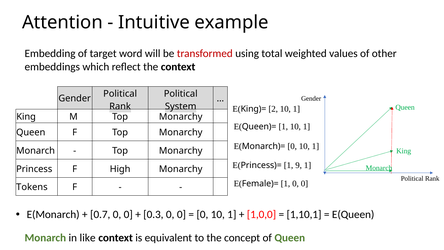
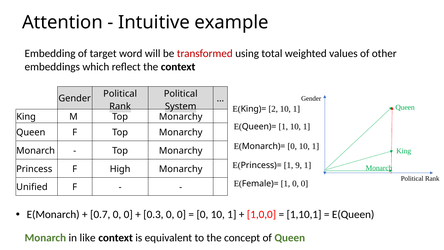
Tokens: Tokens -> Unified (32, 187)
